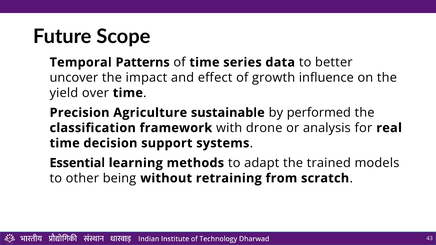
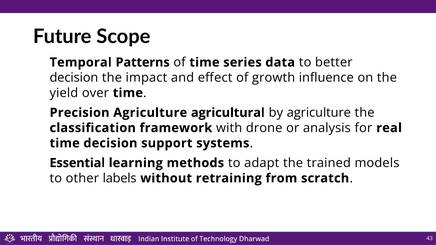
uncover: uncover -> decision (74, 78)
sustainable: sustainable -> agricultural (228, 113)
by performed: performed -> agriculture (319, 113)
being: being -> labels (120, 178)
